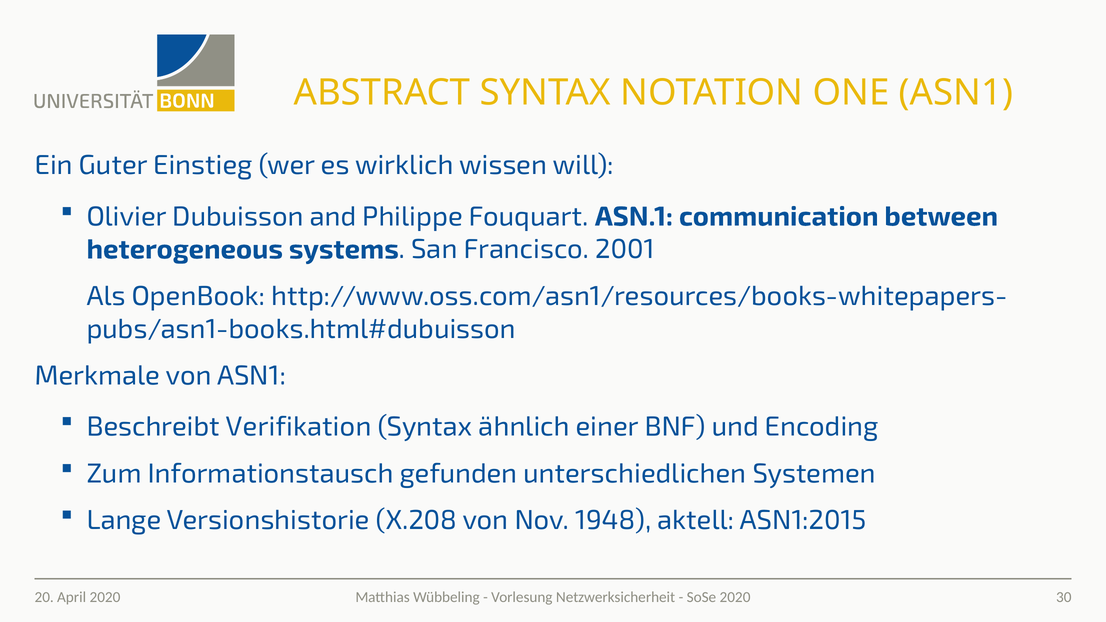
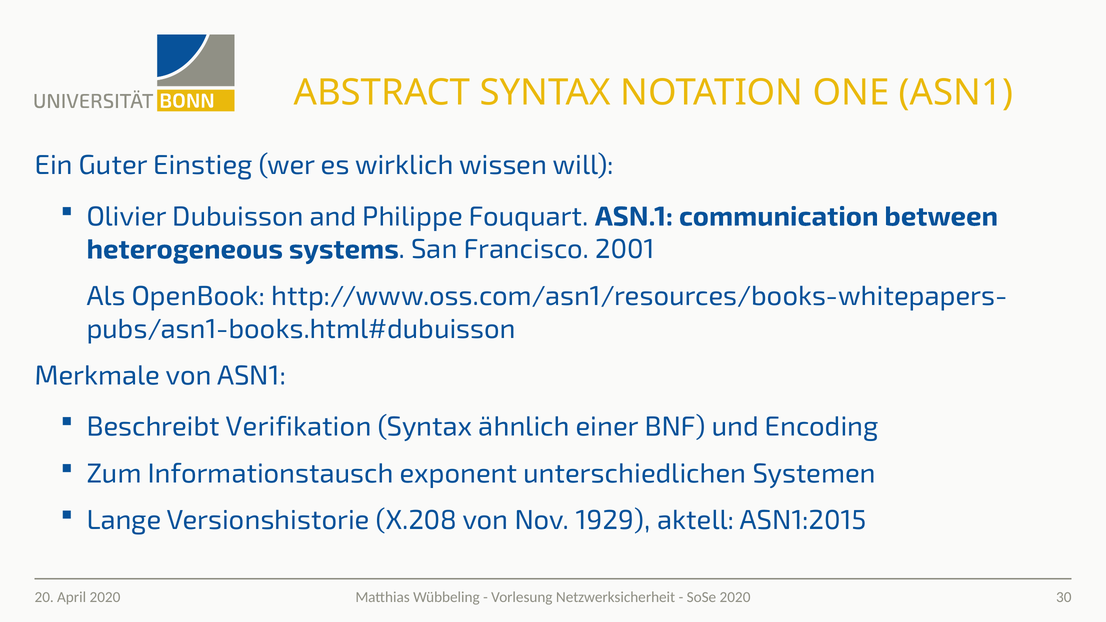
gefunden: gefunden -> exponent (458, 474)
1948: 1948 -> 1929 (613, 520)
